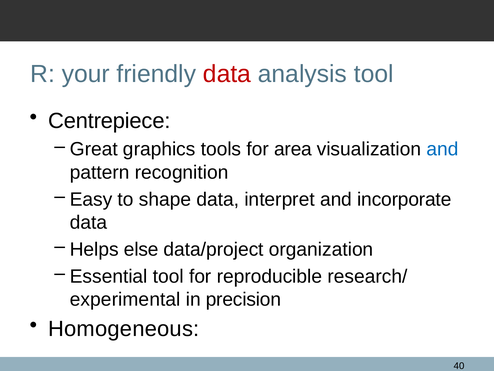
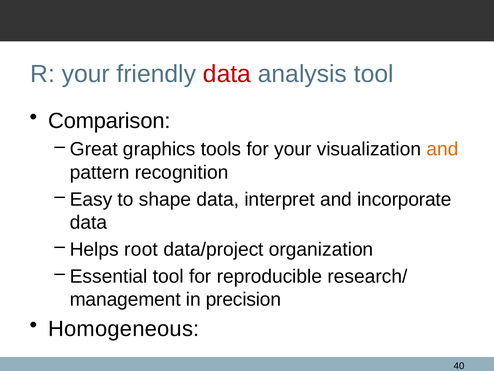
Centrepiece: Centrepiece -> Comparison (109, 121)
for area: area -> your (293, 149)
and colour: blue -> orange (443, 149)
else: else -> root (141, 249)
experimental: experimental -> management (125, 299)
